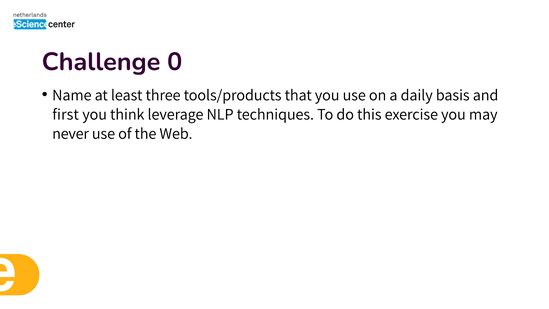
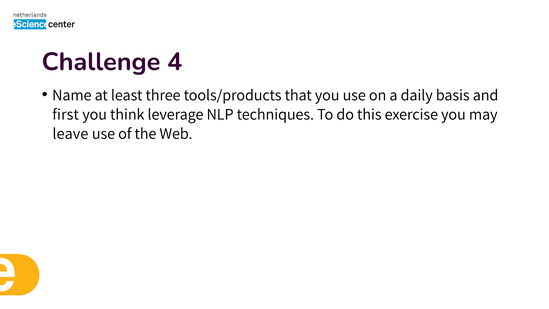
0: 0 -> 4 (175, 62)
never: never -> leave (70, 133)
